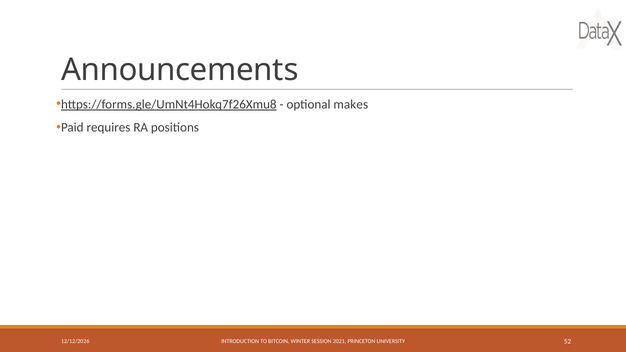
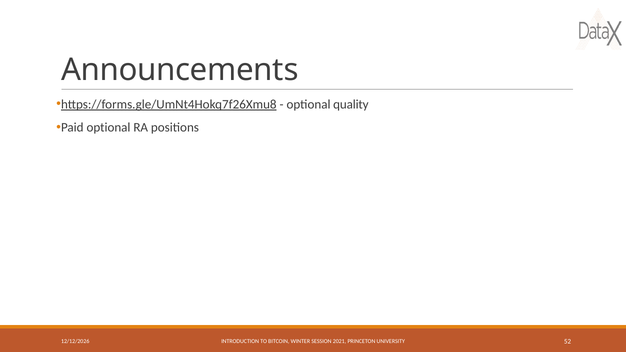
makes: makes -> quality (351, 104)
Paid requires: requires -> optional (108, 128)
